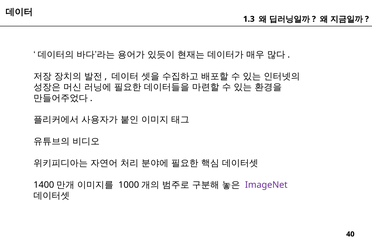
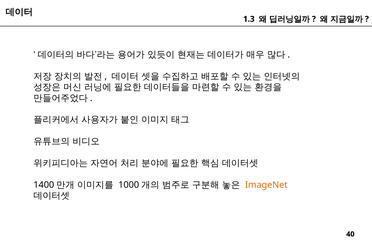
ImageNet colour: purple -> orange (266, 185)
